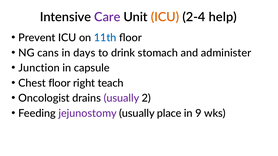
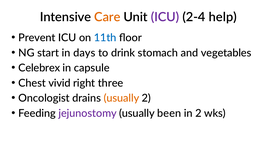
Care colour: purple -> orange (107, 17)
ICU colour: orange -> purple (165, 17)
cans: cans -> start (48, 53)
administer: administer -> vegetables (226, 53)
Junction: Junction -> Celebrex (39, 68)
Chest floor: floor -> vivid (60, 83)
teach: teach -> three (111, 83)
usually colour: purple -> orange (121, 98)
place: place -> been (169, 114)
in 9: 9 -> 2 (198, 114)
